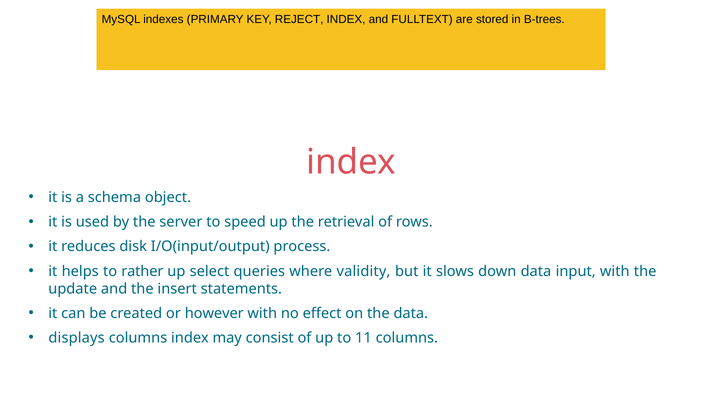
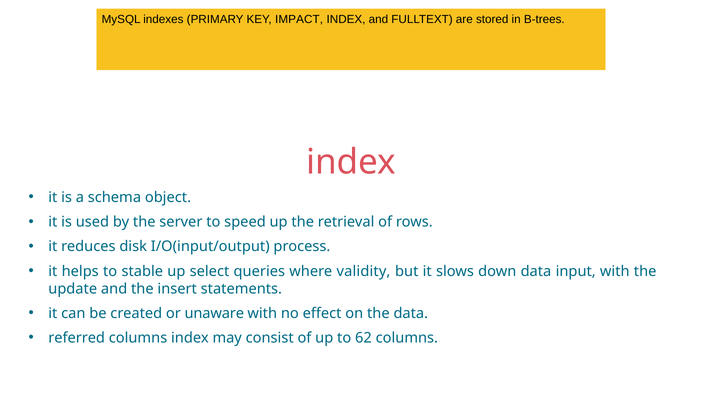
REJECT: REJECT -> IMPACT (299, 19)
rather: rather -> stable (142, 271)
however: however -> unaware (214, 313)
displays: displays -> referred (77, 338)
11: 11 -> 62 (363, 338)
